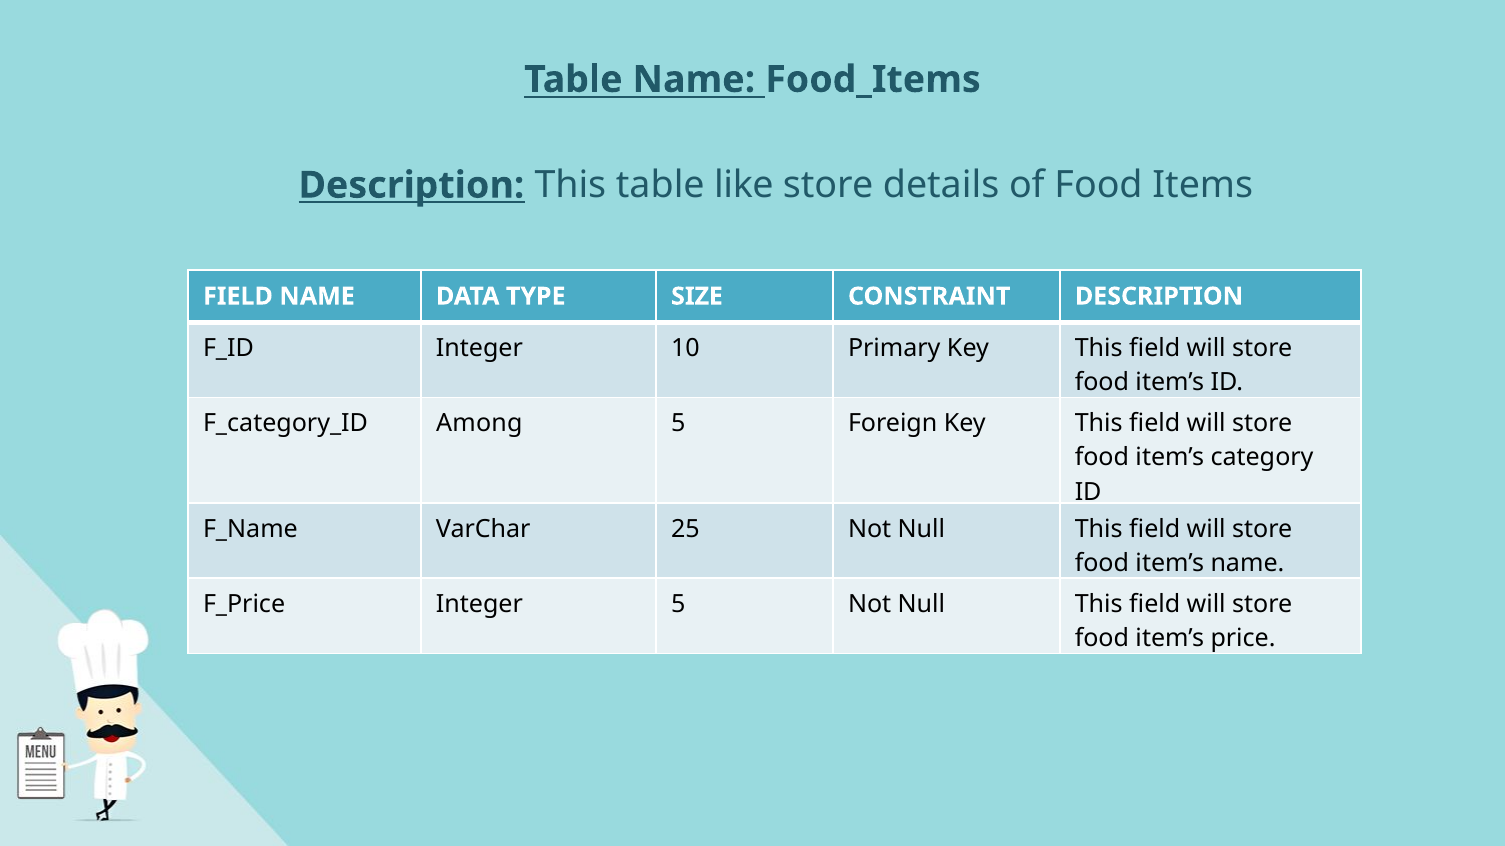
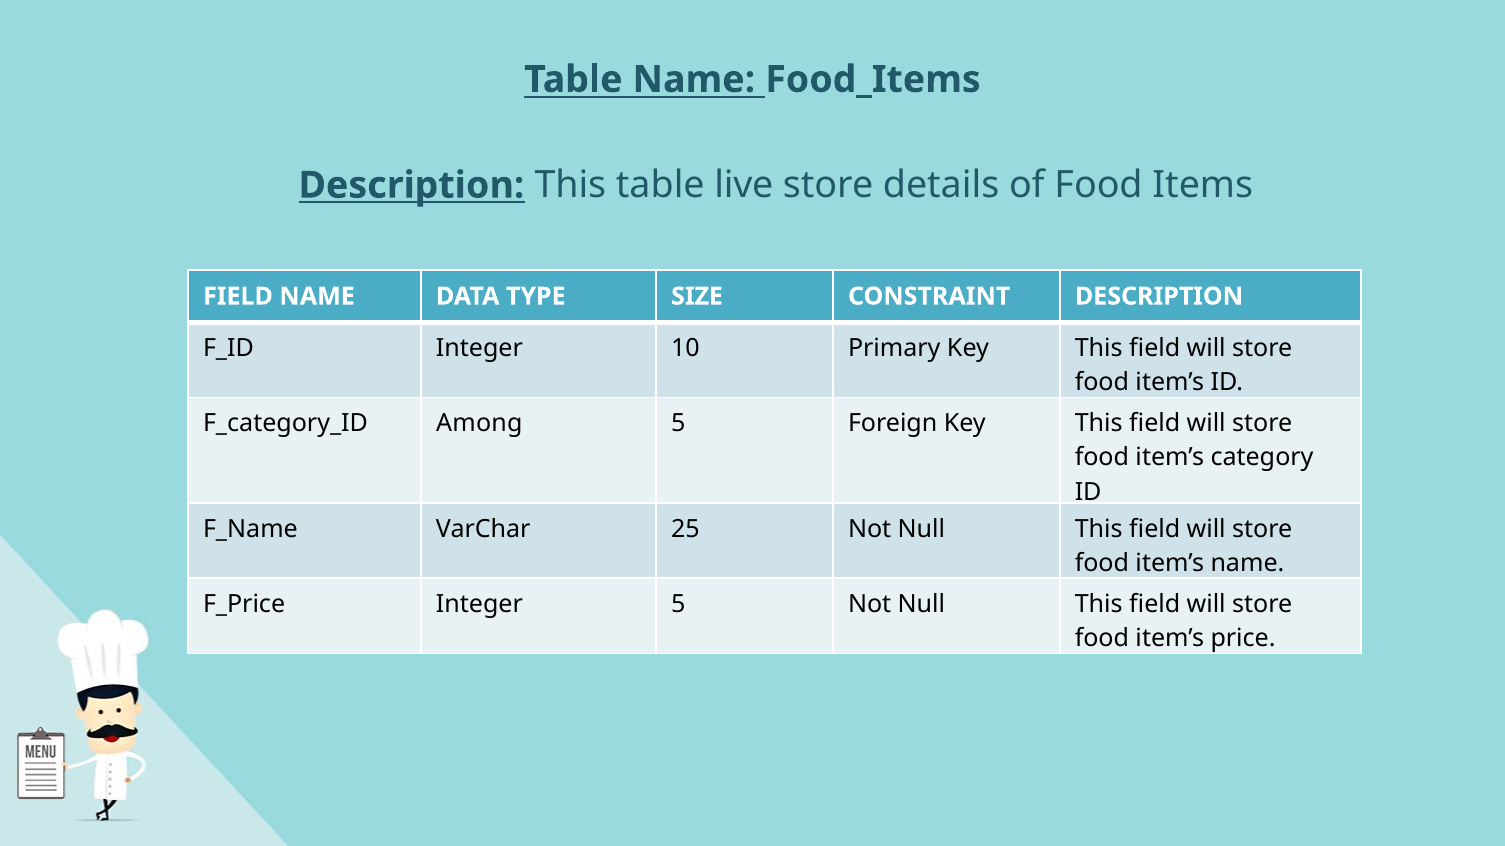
like: like -> live (744, 185)
